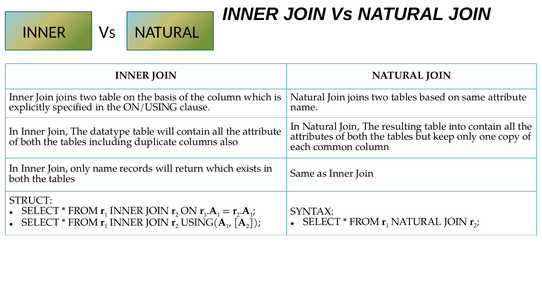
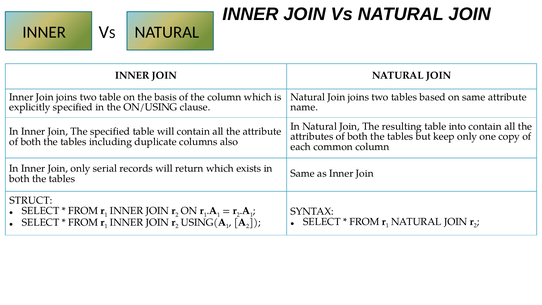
The datatype: datatype -> specified (110, 131)
only name: name -> serial (105, 168)
